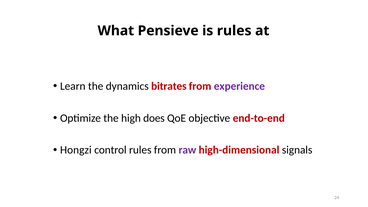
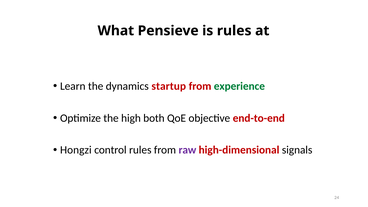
bitrates: bitrates -> startup (169, 86)
experience colour: purple -> green (239, 86)
does: does -> both (154, 118)
